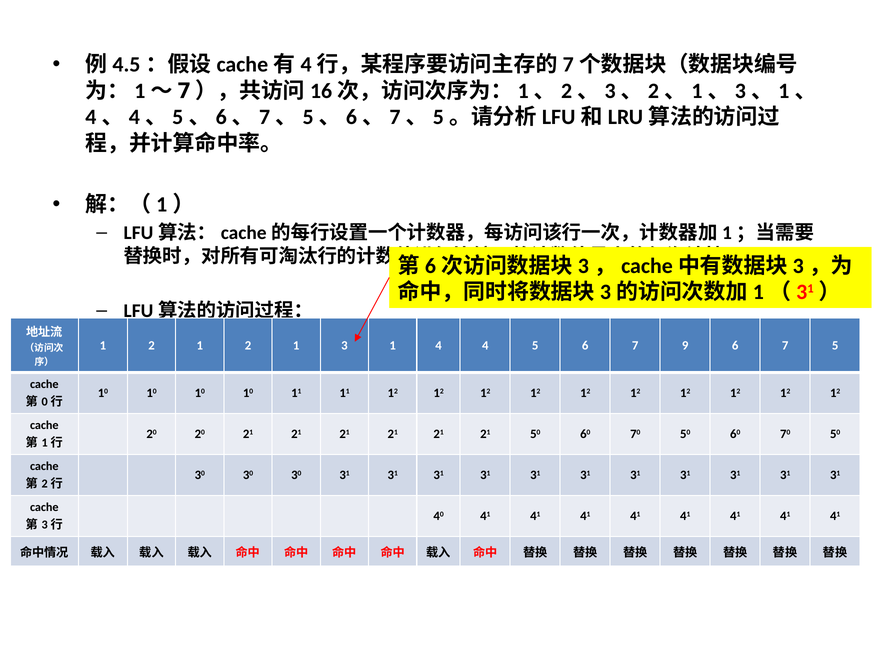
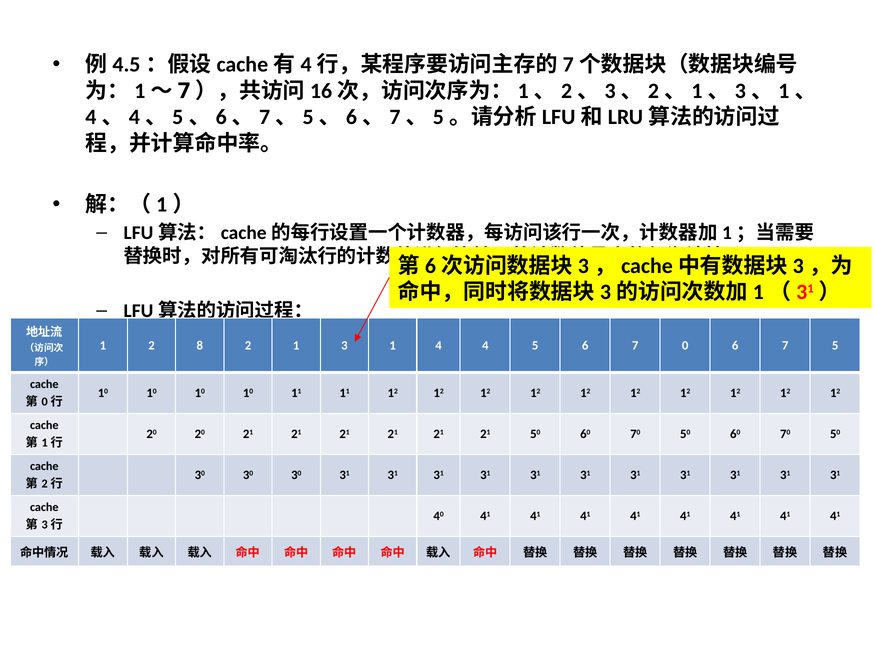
1: 1 -> 8 (200, 345)
9: 9 -> 0 (685, 345)
